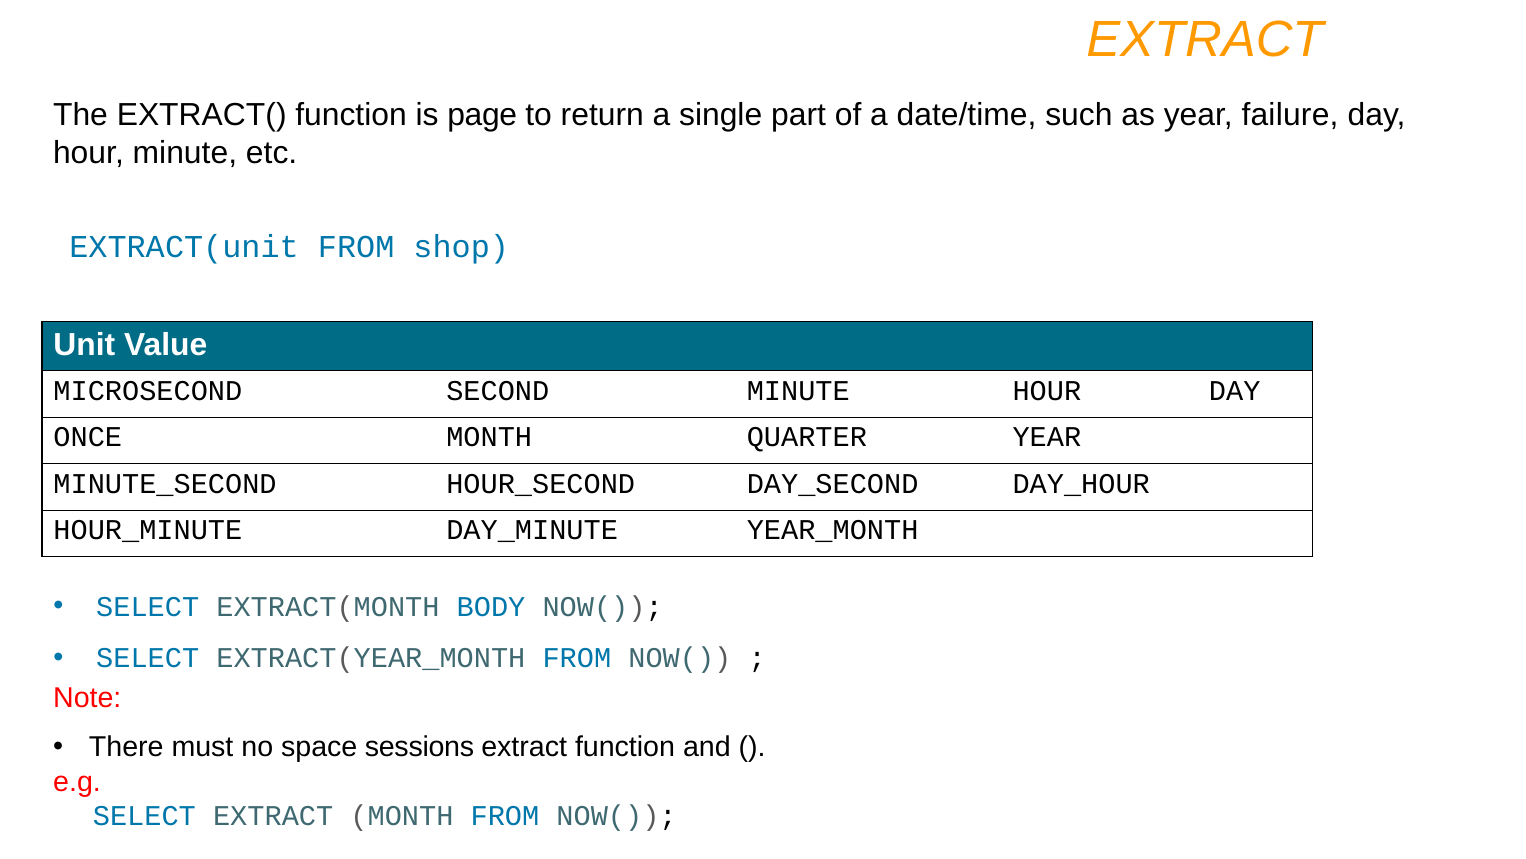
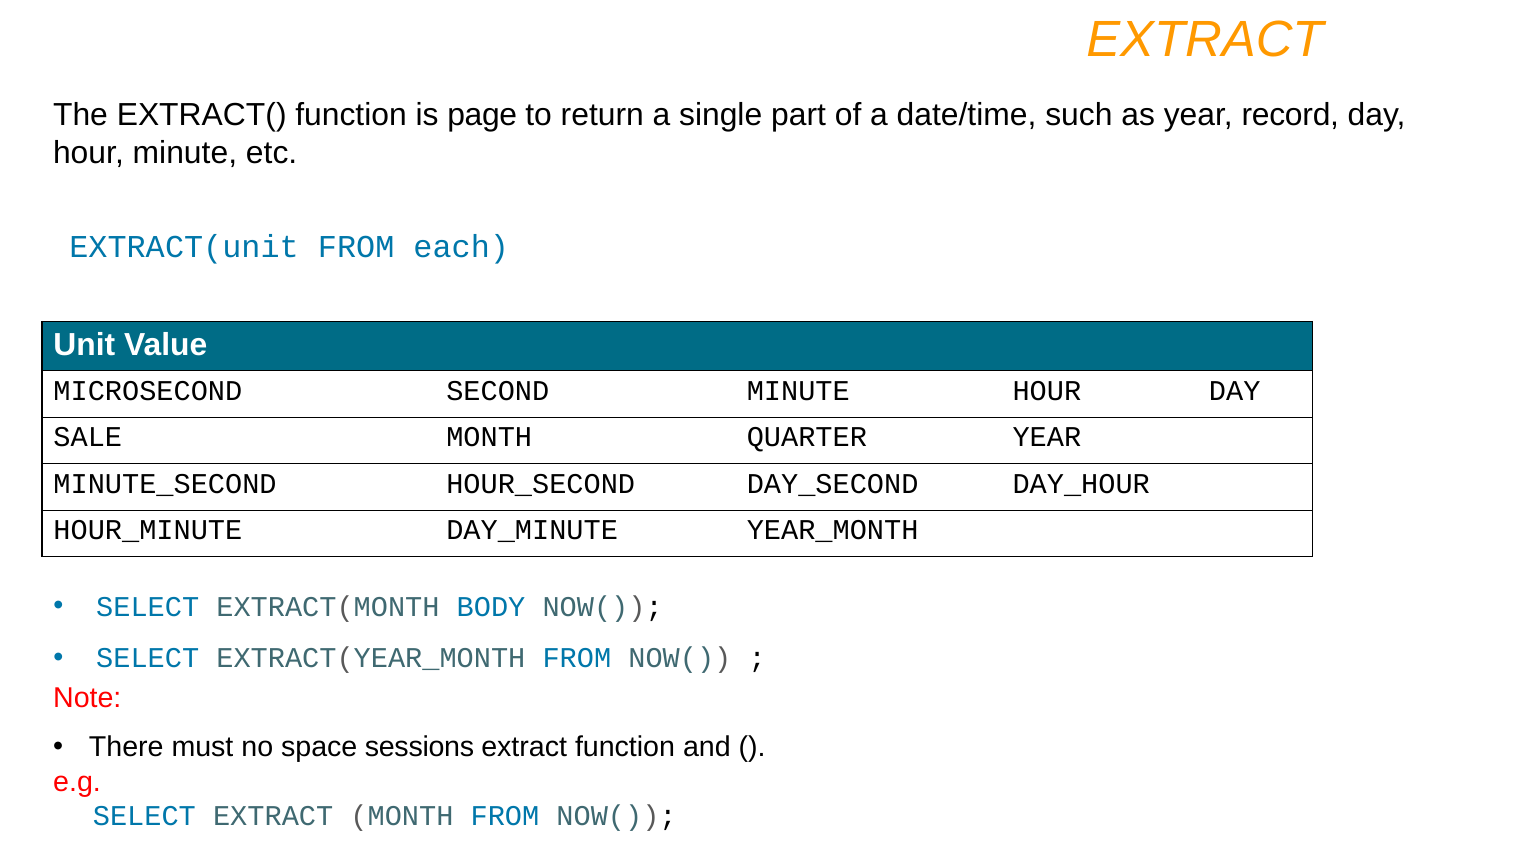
failure: failure -> record (1290, 115)
shop: shop -> each (461, 246)
ONCE: ONCE -> SALE (88, 437)
